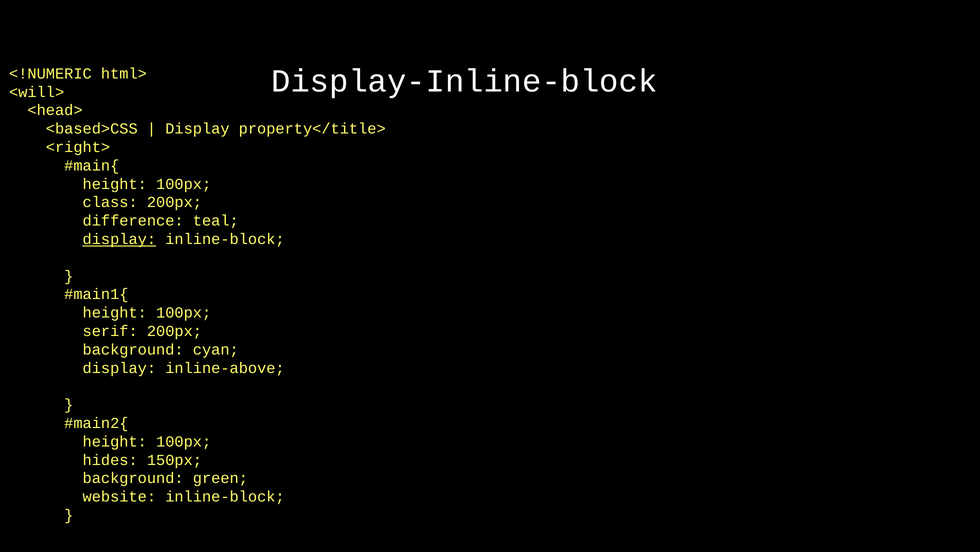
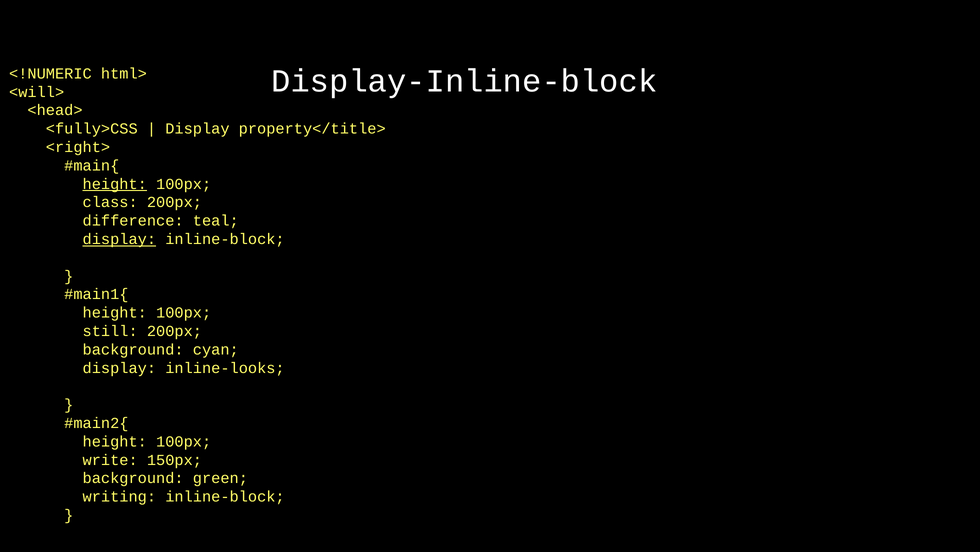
<based>CSS: <based>CSS -> <fully>CSS (92, 129)
height underline: none -> present (115, 184)
serif: serif -> still (110, 331)
inline-above: inline-above -> inline-looks (225, 368)
hides: hides -> write (110, 459)
website: website -> writing (119, 496)
